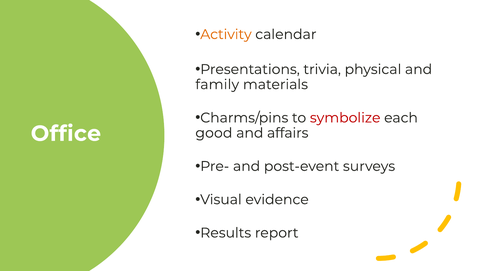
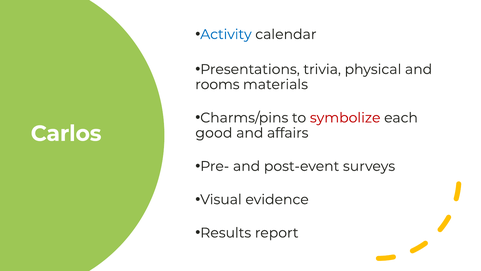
Activity colour: orange -> blue (226, 34)
family: family -> rooms (217, 84)
Office: Office -> Carlos (66, 133)
